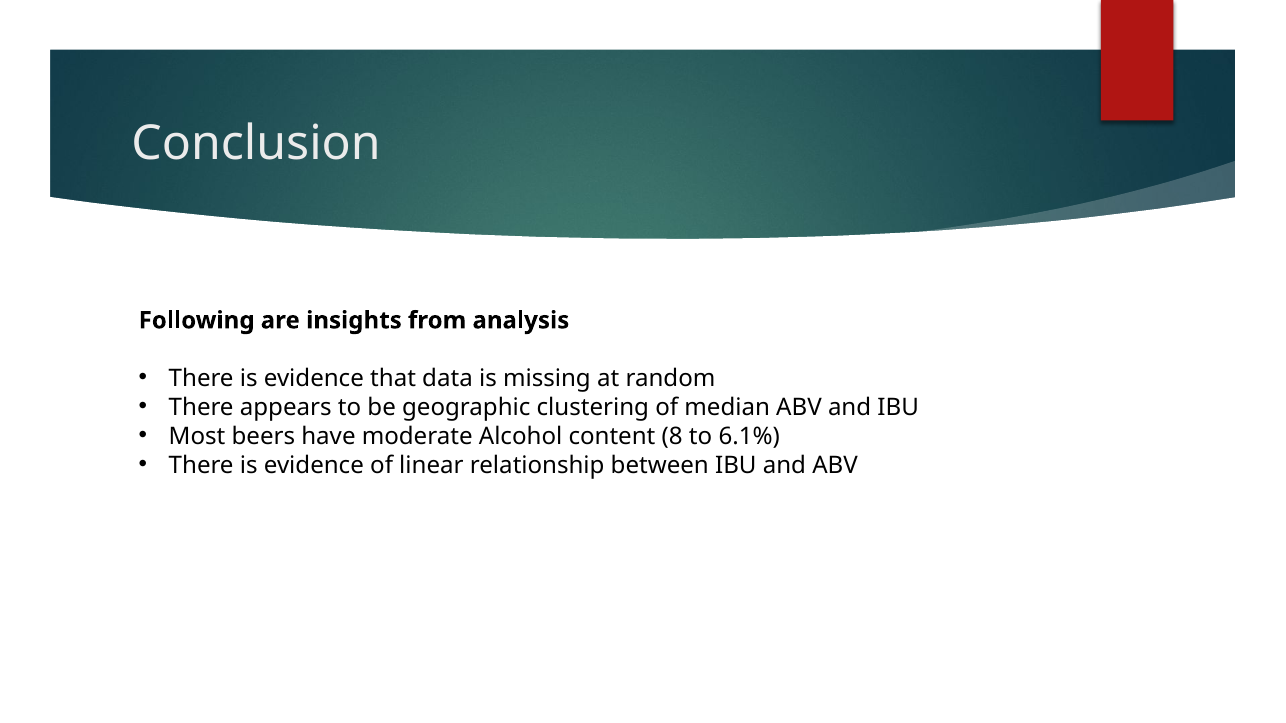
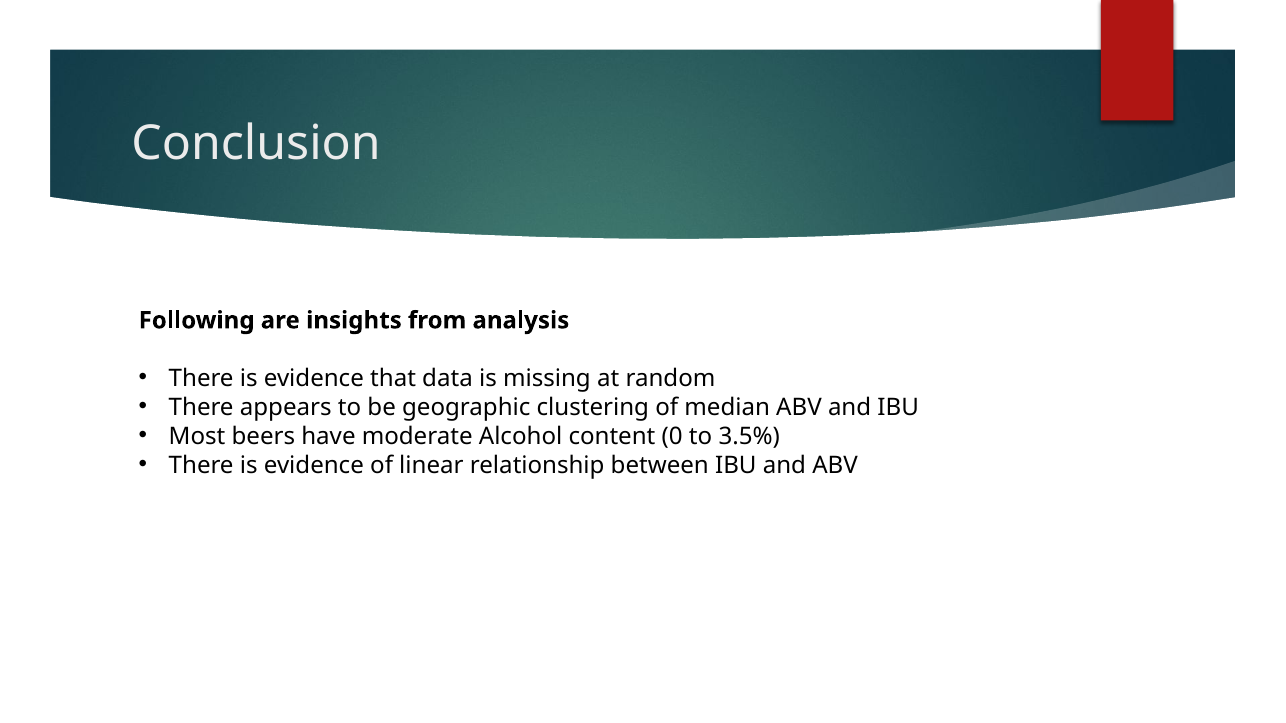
8: 8 -> 0 (672, 436)
6.1%: 6.1% -> 3.5% (749, 436)
